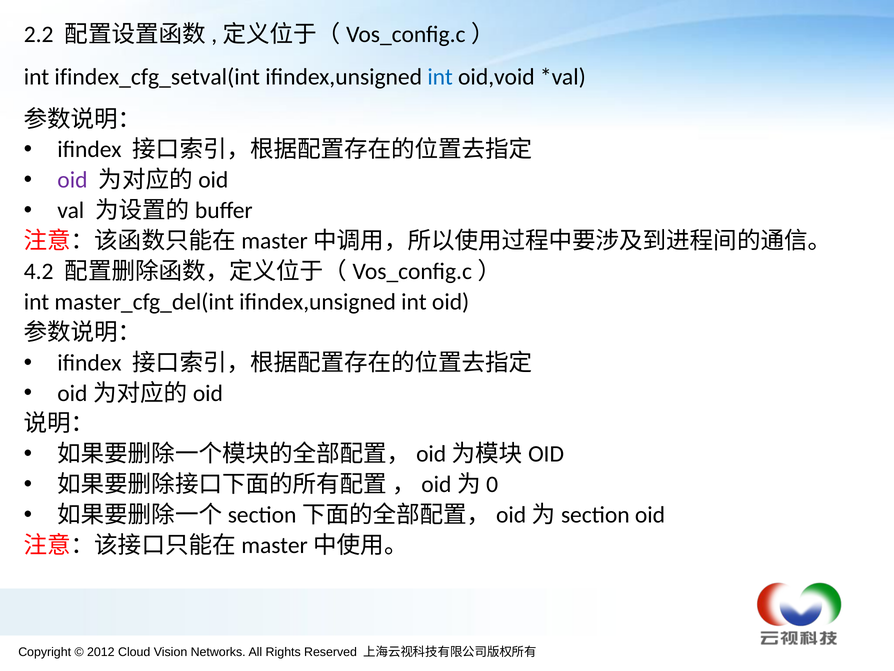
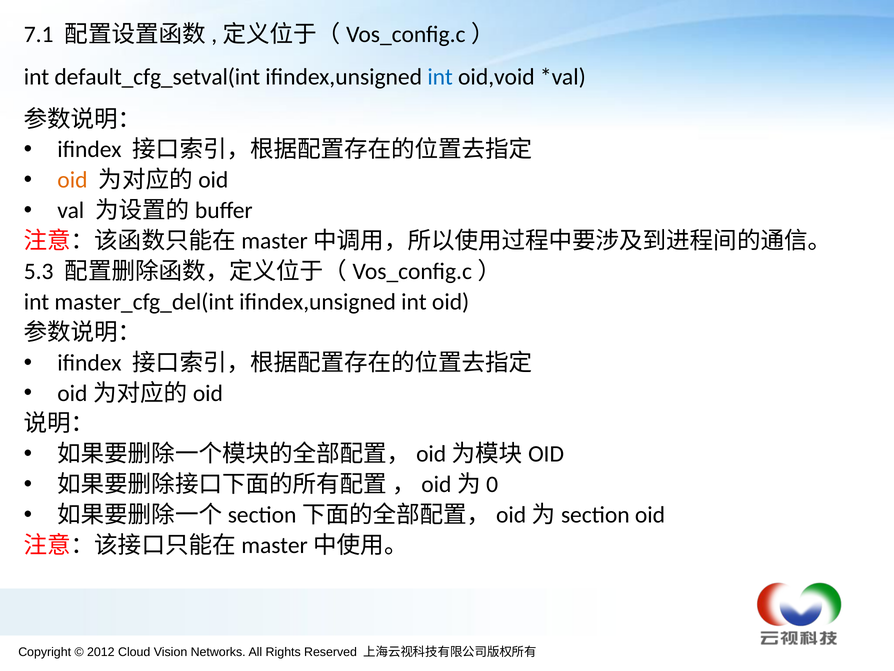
2.2: 2.2 -> 7.1 (39, 34)
ifindex_cfg_setval(int: ifindex_cfg_setval(int -> default_cfg_setval(int (157, 77)
oid colour: purple -> orange (72, 180)
4.2: 4.2 -> 5.3 (39, 271)
